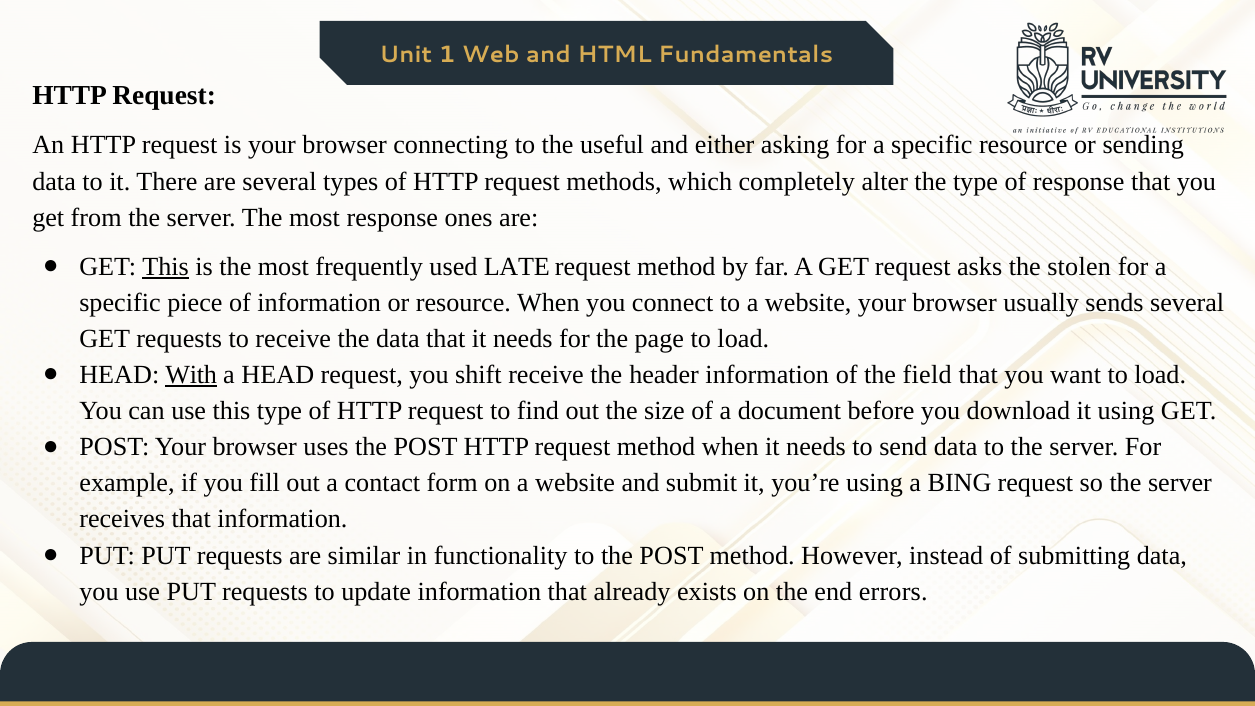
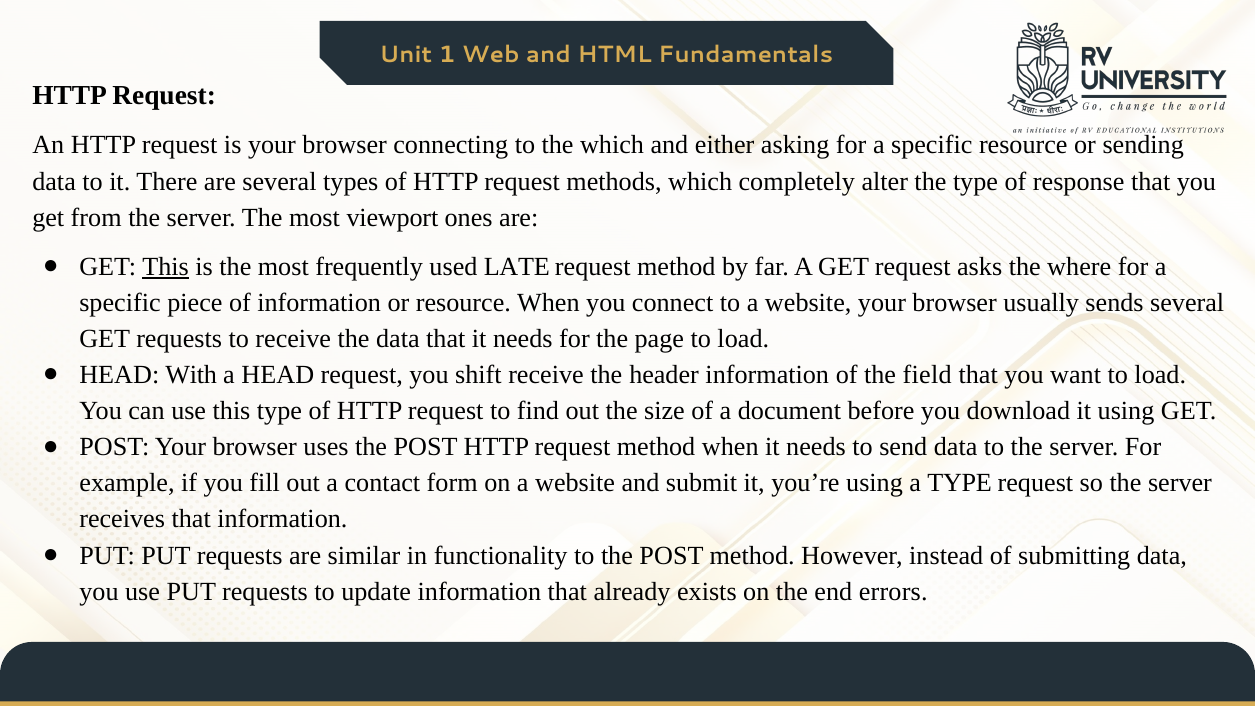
the useful: useful -> which (612, 145)
most response: response -> viewport (392, 217)
stolen: stolen -> where (1079, 267)
With underline: present -> none (191, 375)
a BING: BING -> TYPE (960, 483)
